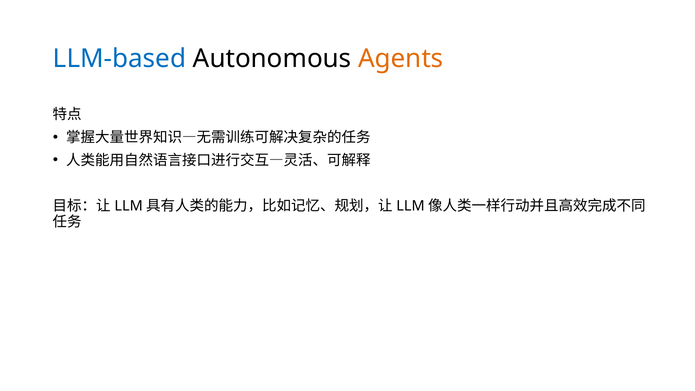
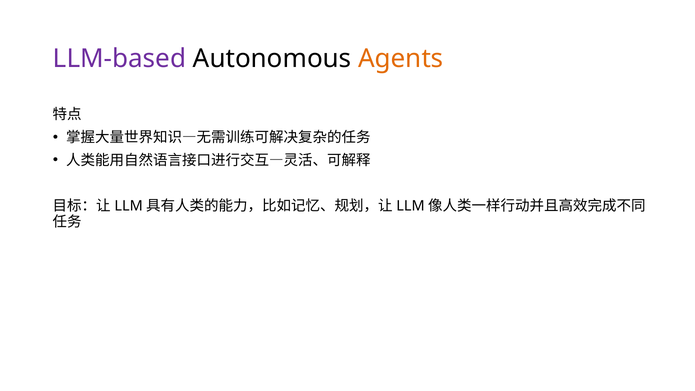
LLM-based colour: blue -> purple (120, 58)
